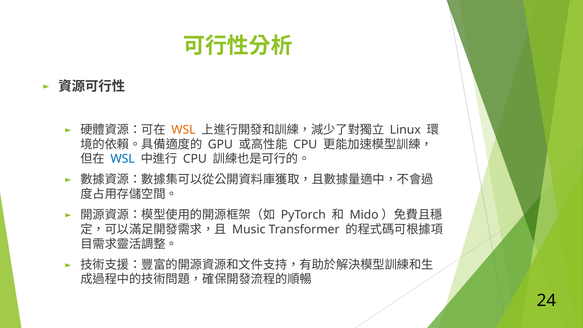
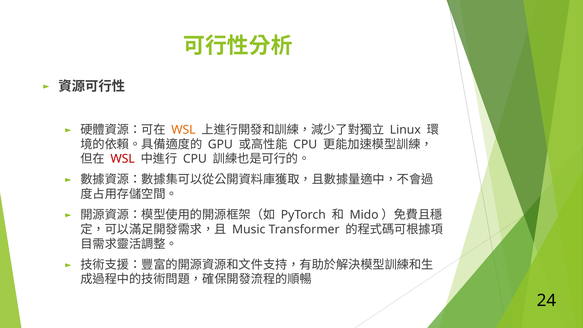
WSL colour: blue -> red (123, 159)
